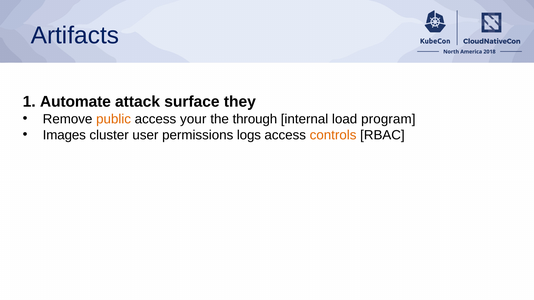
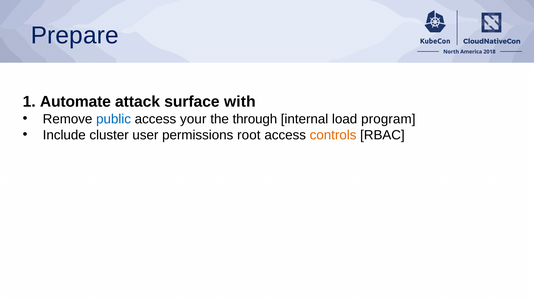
Artifacts: Artifacts -> Prepare (75, 35)
they: they -> with (240, 102)
public colour: orange -> blue (114, 119)
Images: Images -> Include (64, 135)
logs: logs -> root (249, 135)
